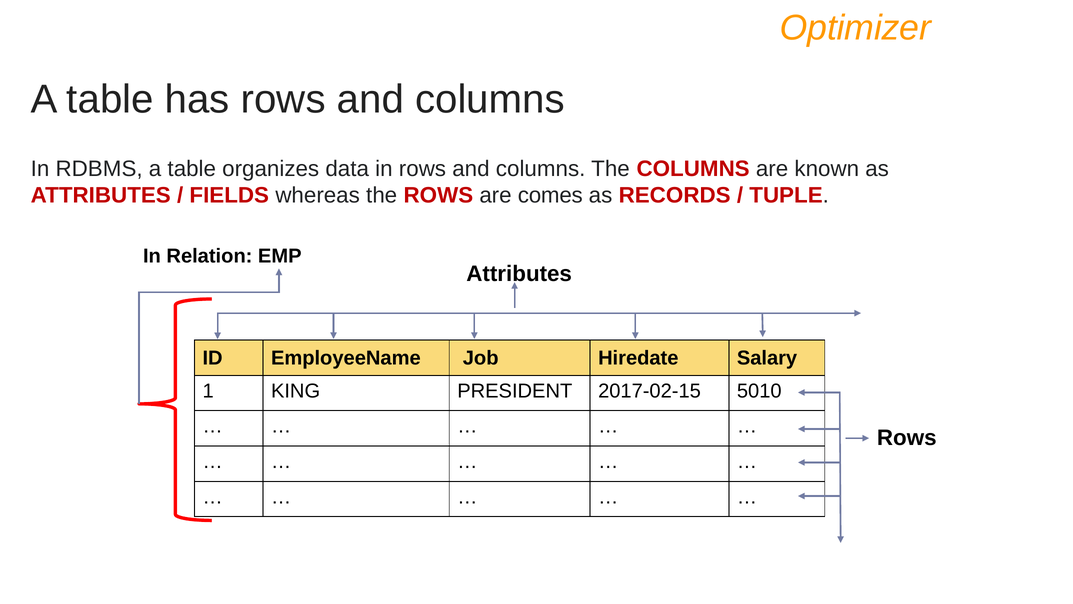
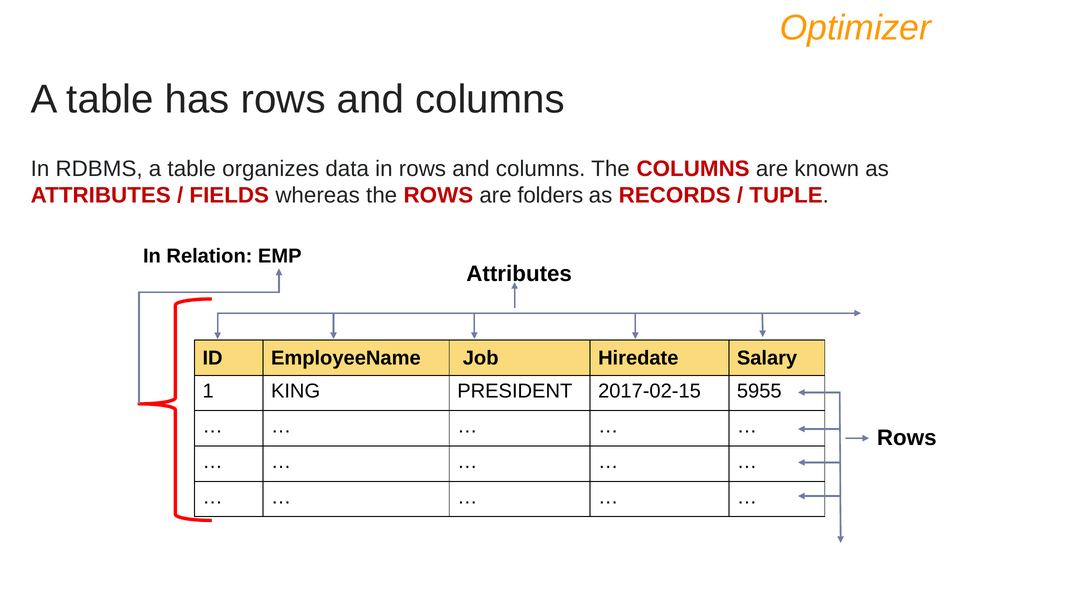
comes: comes -> folders (550, 195)
5010: 5010 -> 5955 (759, 391)
